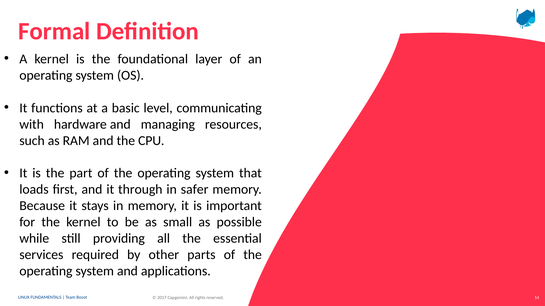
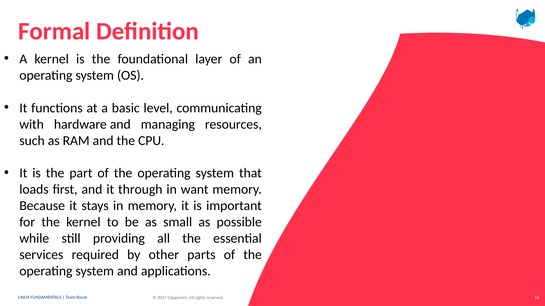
safer: safer -> want (195, 190)
